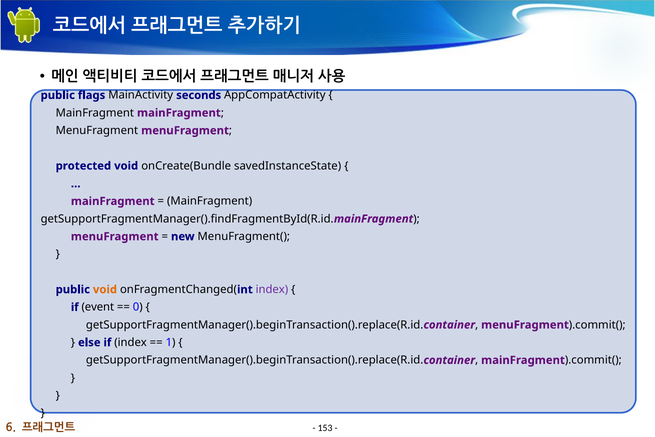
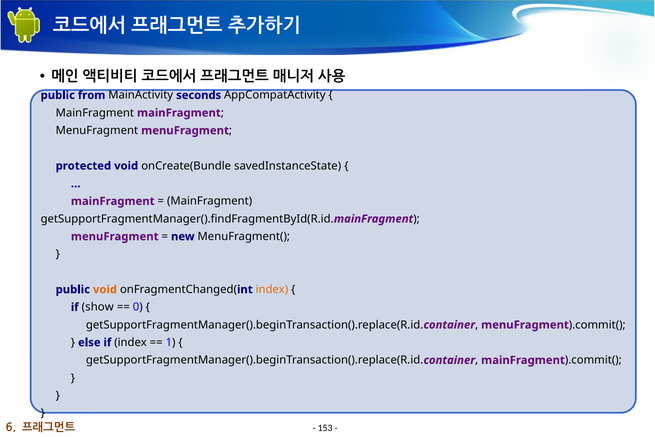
flags: flags -> from (92, 95)
index colour: purple -> orange (272, 289)
event: event -> show (98, 307)
